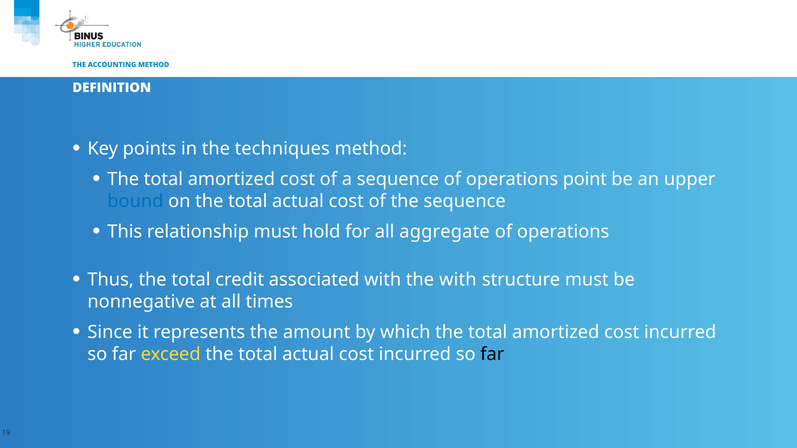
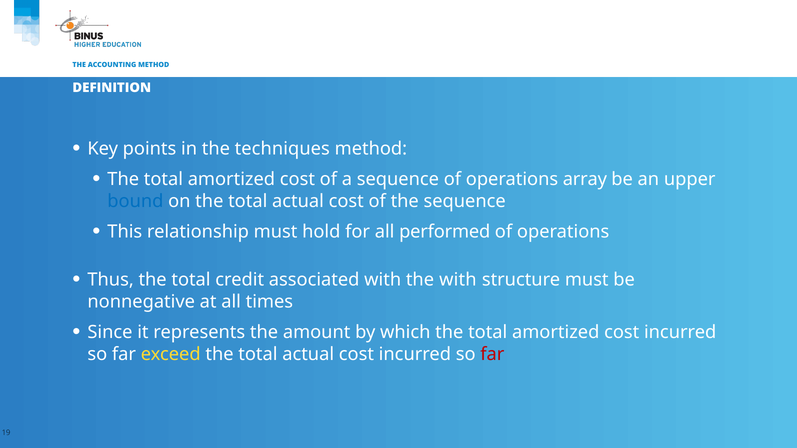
point: point -> array (585, 179)
aggregate: aggregate -> performed (445, 232)
far colour: black -> red (492, 354)
